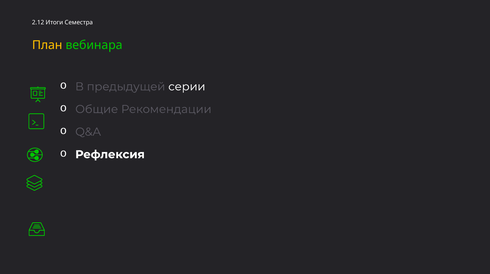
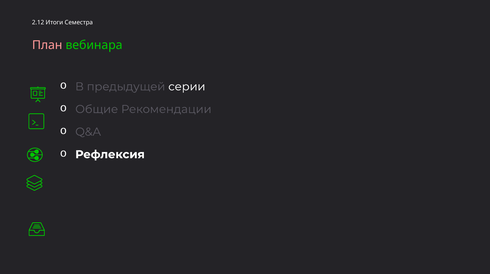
План colour: yellow -> pink (47, 45)
